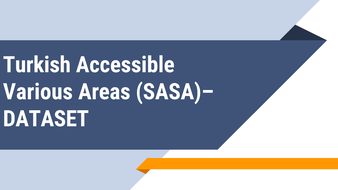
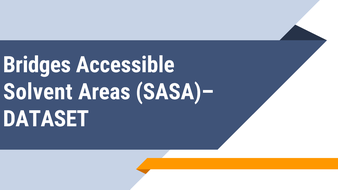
Turkish: Turkish -> Bridges (37, 65)
Various: Various -> Solvent (38, 92)
